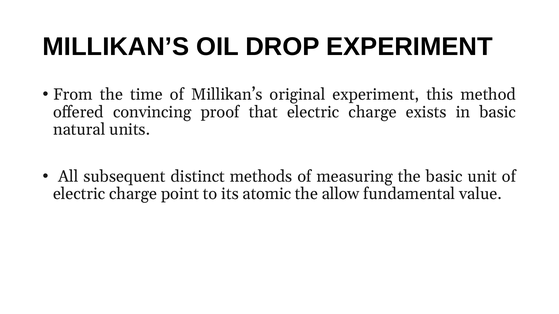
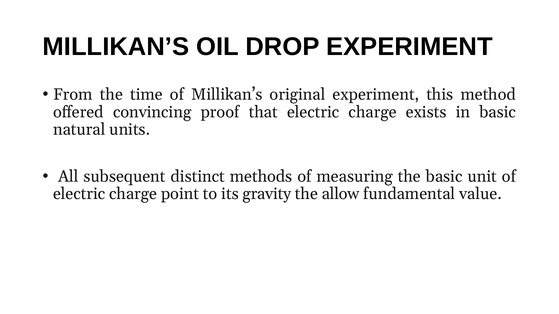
atomic: atomic -> gravity (267, 194)
